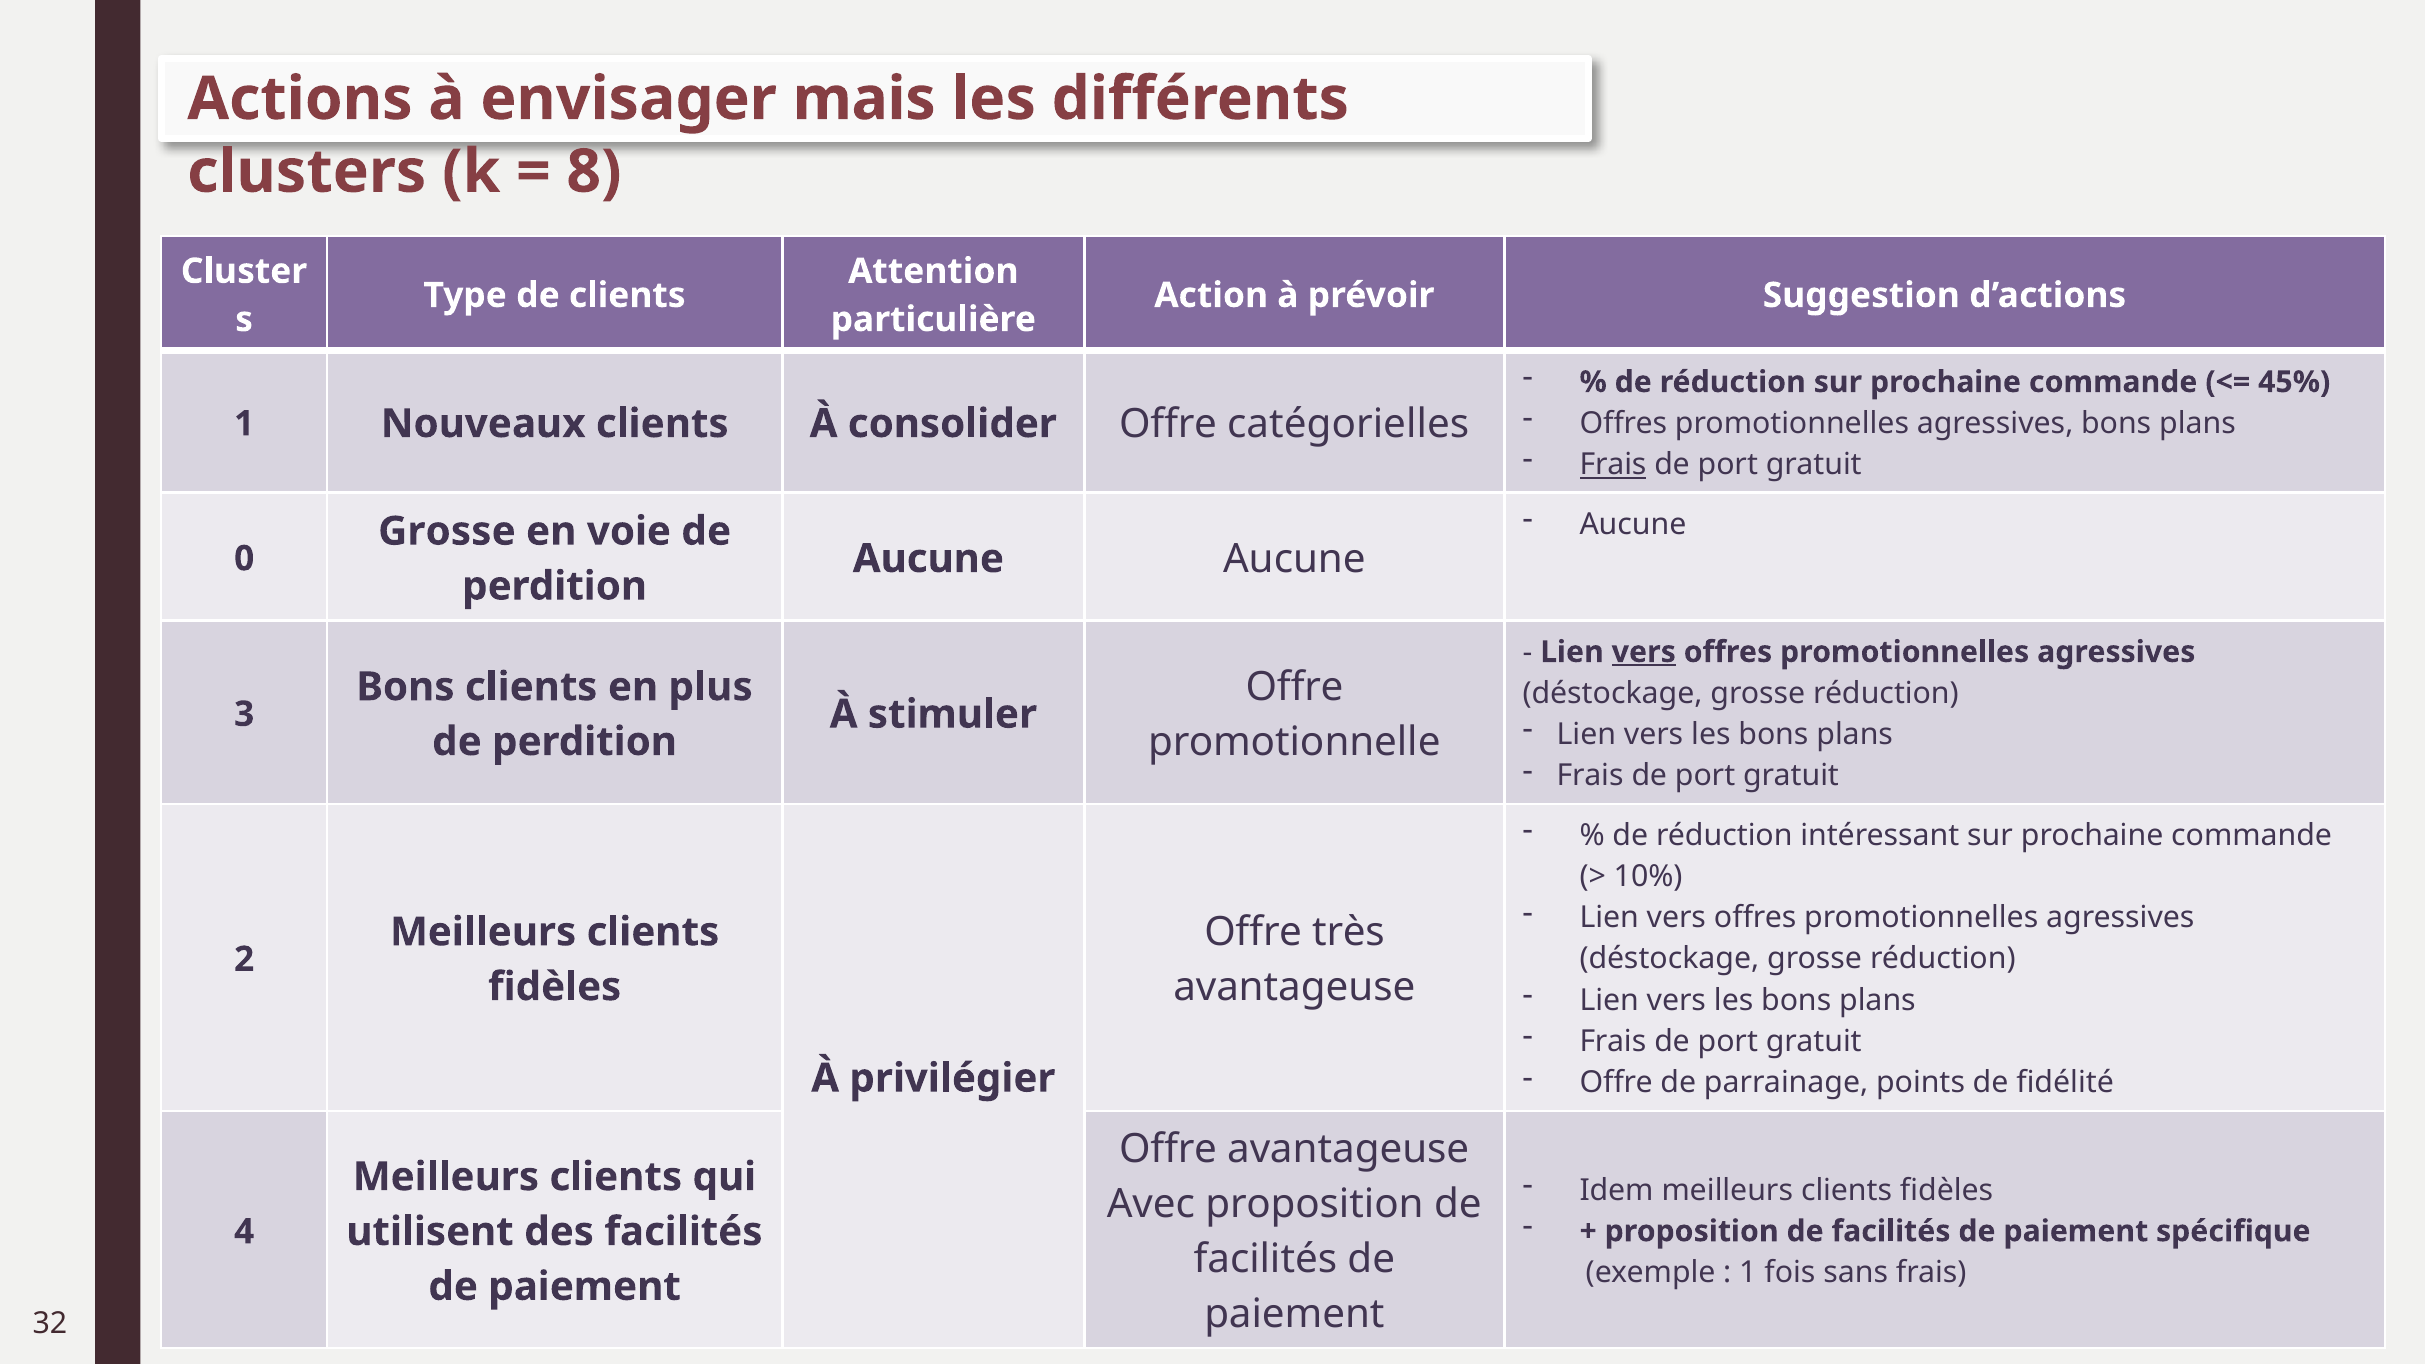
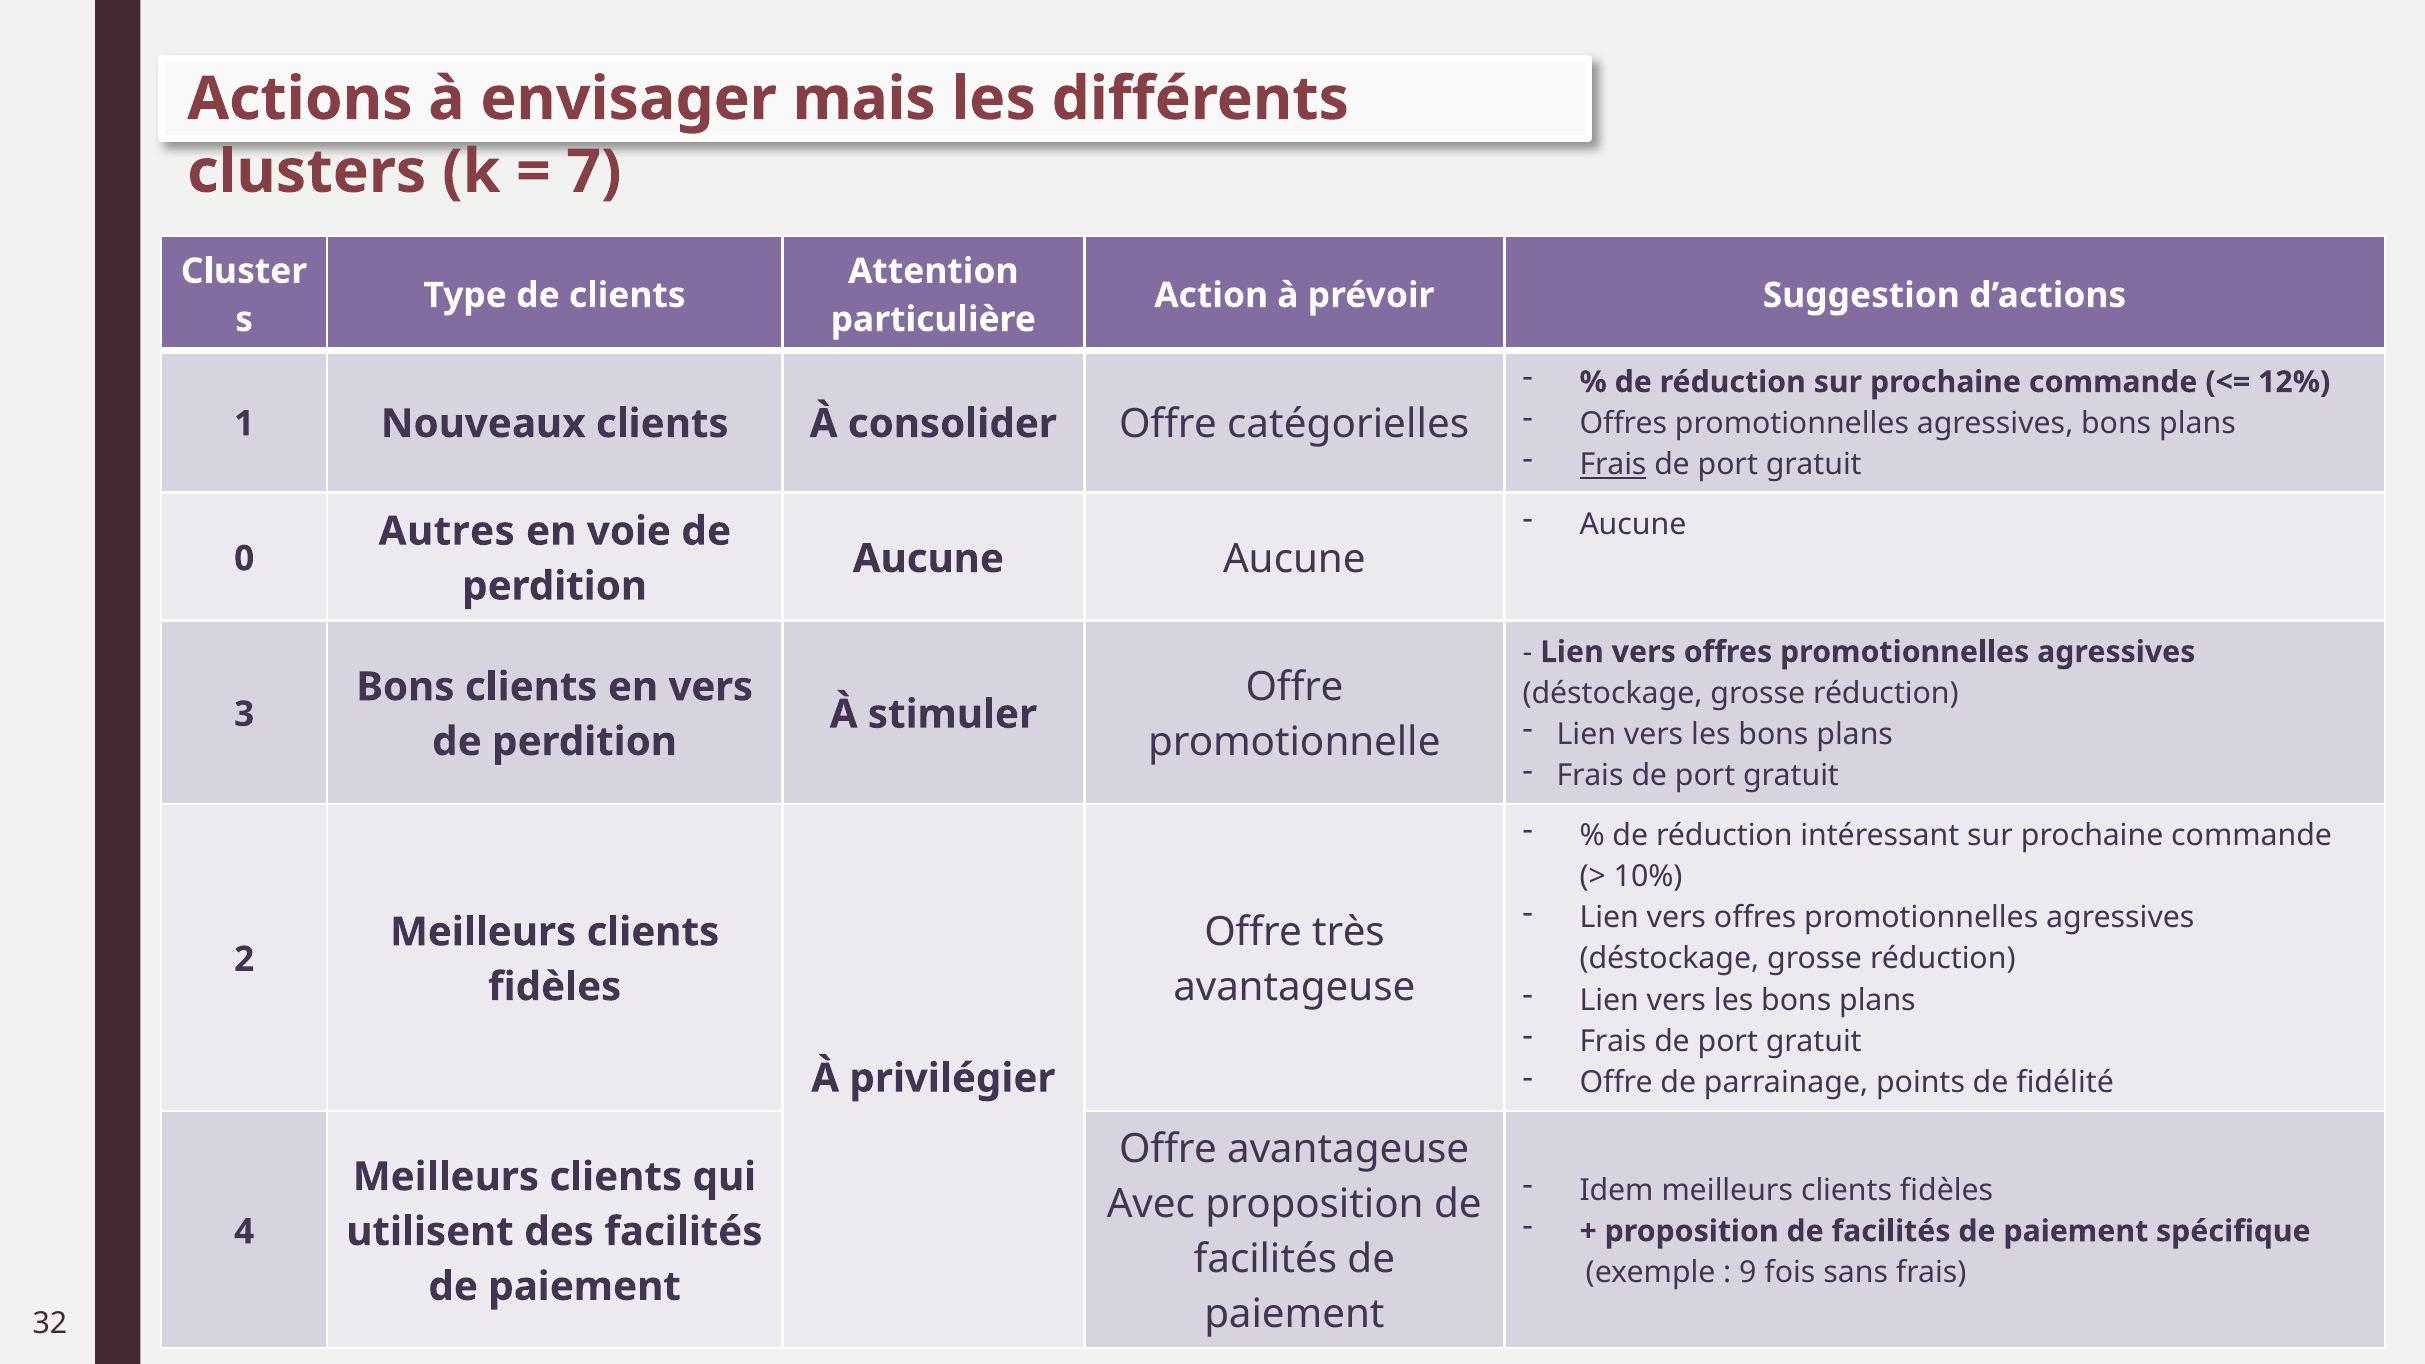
8: 8 -> 7 (594, 172)
45%: 45% -> 12% (2294, 382)
Grosse: Grosse -> Autres (447, 531)
vers underline: present -> none (1644, 652)
en plus: plus -> vers (711, 687)
1: 1 -> 9 (1748, 1273)
